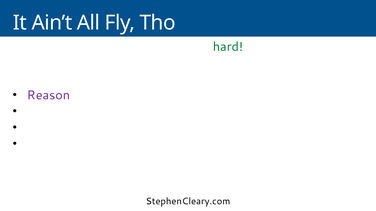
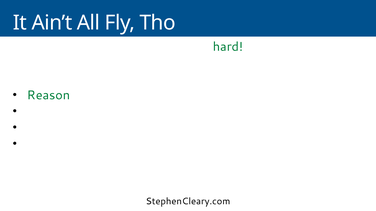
Reason colour: purple -> green (49, 95)
